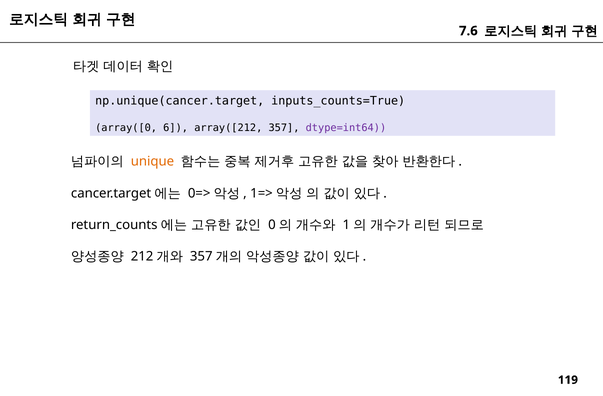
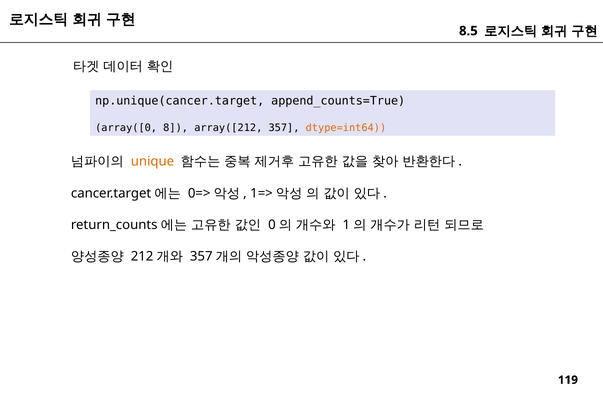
7.6: 7.6 -> 8.5 (468, 31)
inputs_counts=True: inputs_counts=True -> append_counts=True (338, 101)
6: 6 -> 8 (176, 128)
dtype=int64 colour: purple -> orange (346, 128)
